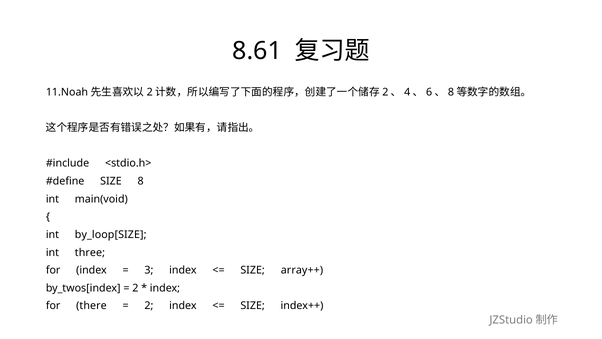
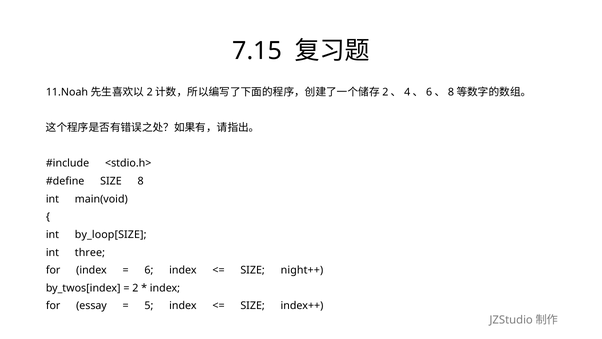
8.61: 8.61 -> 7.15 (257, 51)
3: 3 -> 6 (149, 270)
array++: array++ -> night++ (302, 270)
there: there -> essay (92, 306)
2: 2 -> 5 (149, 306)
